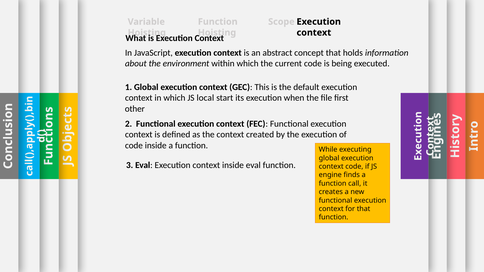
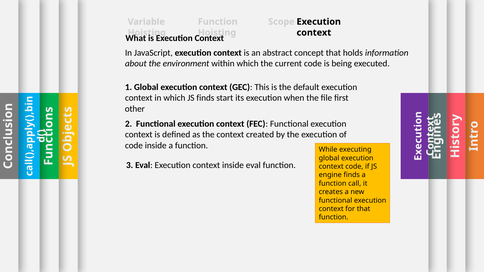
JS local: local -> finds (205, 98)
